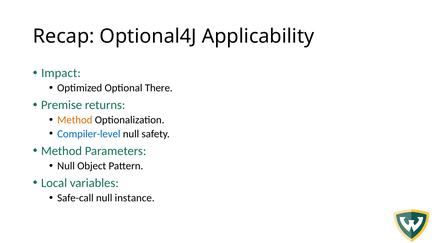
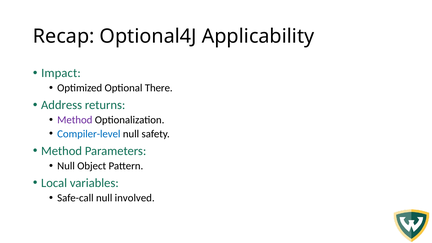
Premise: Premise -> Address (62, 105)
Method colour: orange -> purple (75, 120)
instance: instance -> involved (135, 198)
